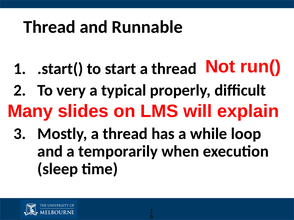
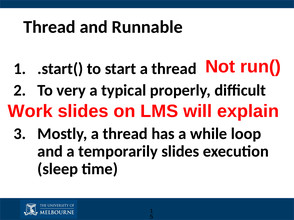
Many: Many -> Work (30, 111)
temporarily when: when -> slides (180, 152)
